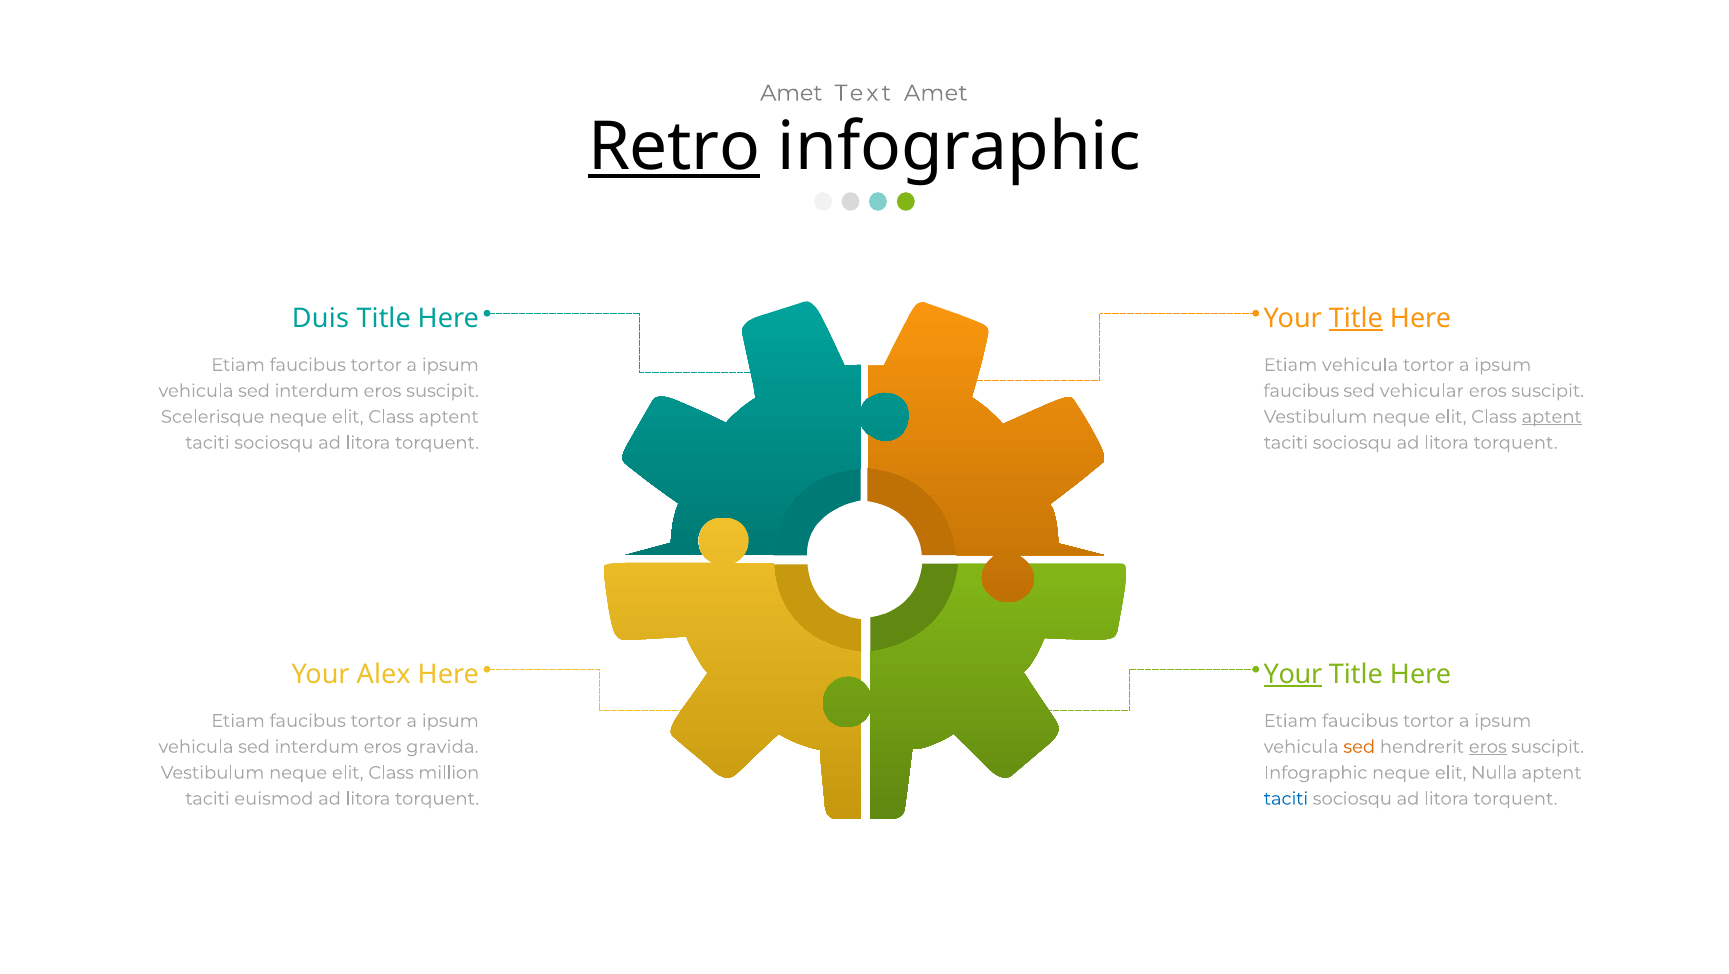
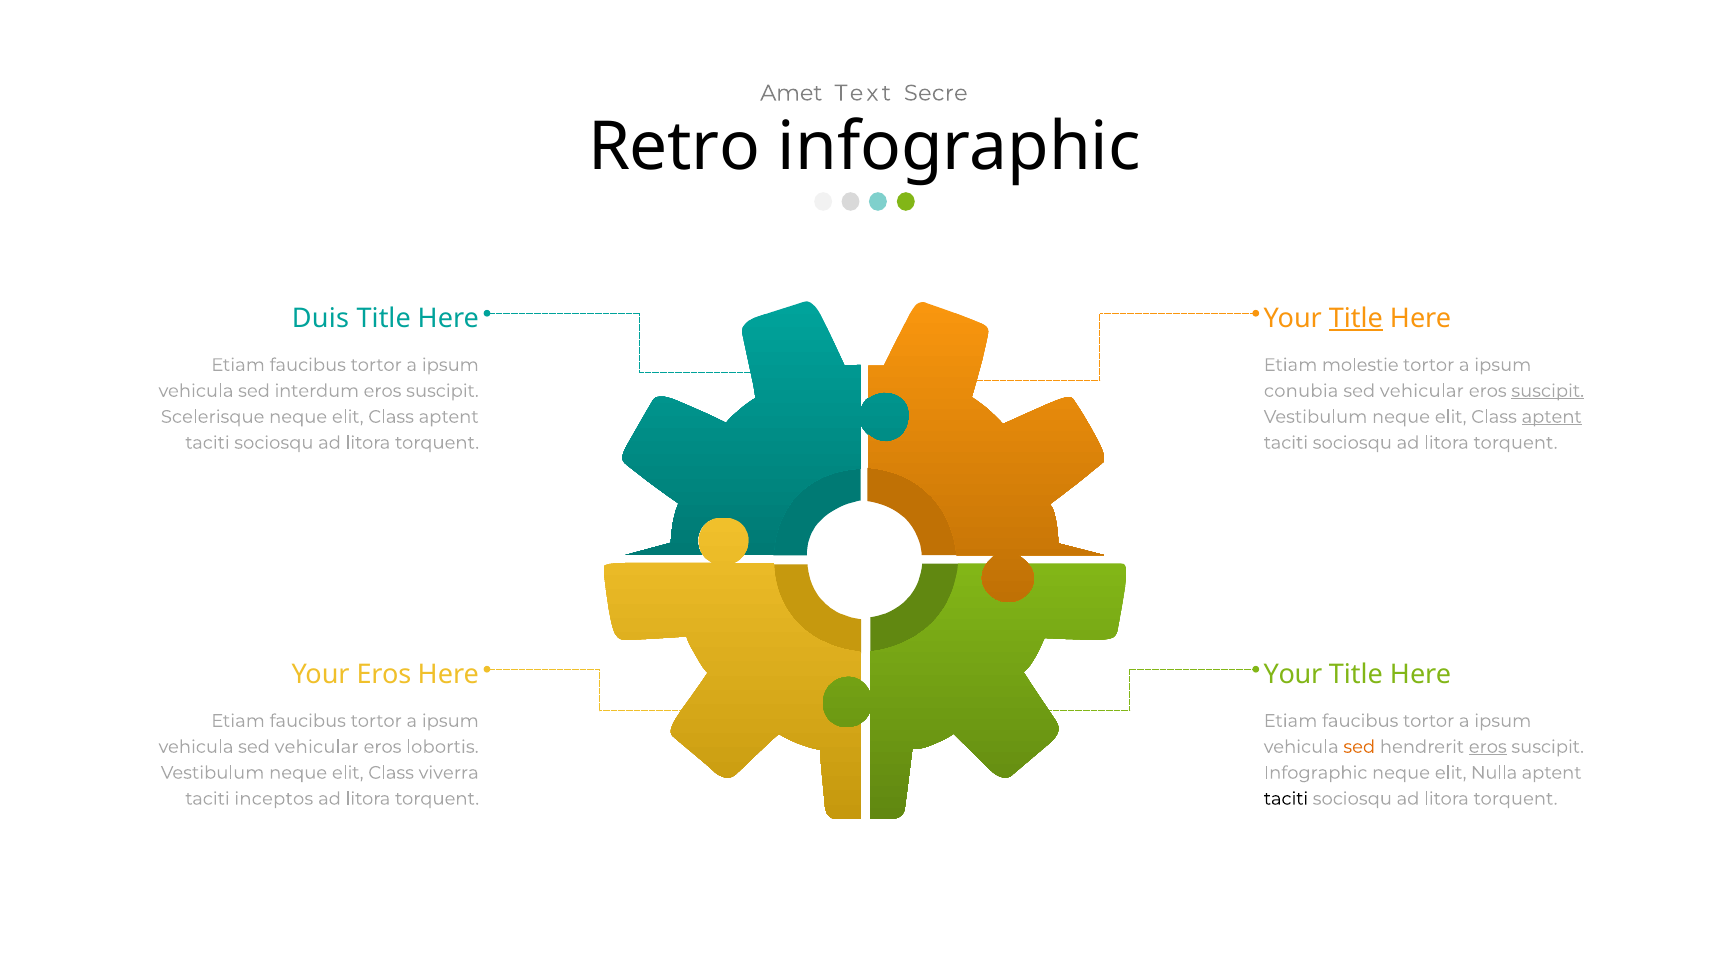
Text Amet: Amet -> Secre (936, 93)
Retro underline: present -> none (674, 147)
Etiam vehicula: vehicula -> molestie (1360, 365)
faucibus: faucibus -> conubia (1301, 391)
suscipit underline: none -> present (1548, 391)
Your Alex: Alex -> Eros (384, 674)
Your underline: present -> none (1293, 674)
interdum: interdum -> vehicular (317, 747)
gravida: gravida -> lobortis (442, 747)
million: million -> viverra (449, 773)
euismod: euismod -> inceptos (274, 799)
taciti colour: blue -> black (1286, 799)
